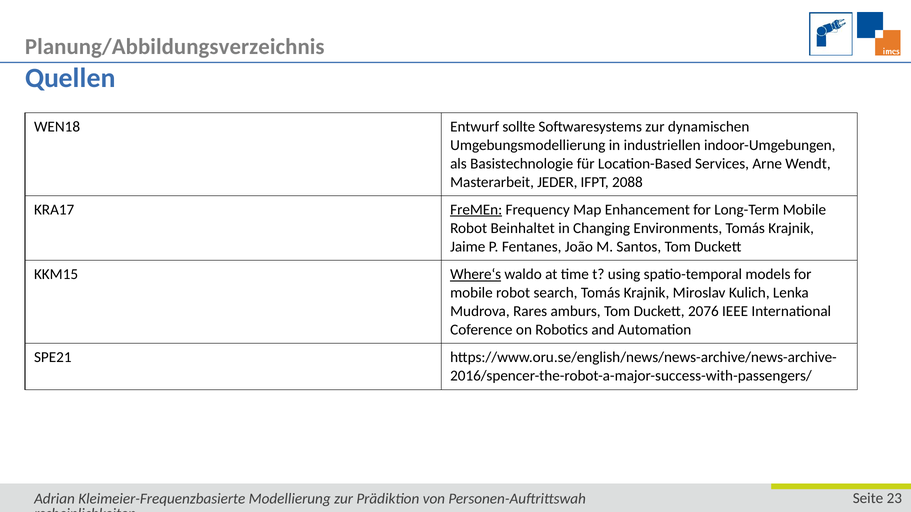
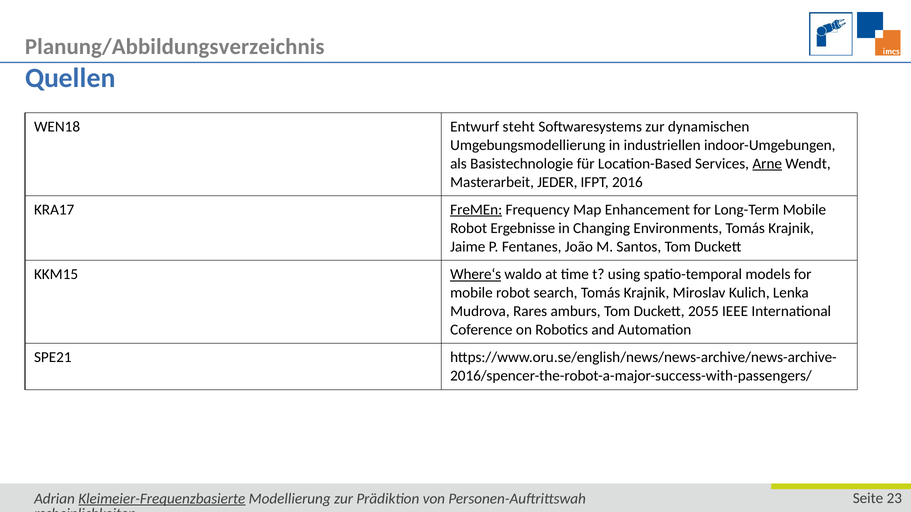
sollte: sollte -> steht (519, 127)
Arne underline: none -> present (767, 164)
2088: 2088 -> 2016 (627, 182)
Beinhaltet: Beinhaltet -> Ergebnisse (523, 228)
2076: 2076 -> 2055 (703, 312)
Kleimeier-Frequenzbasierte underline: none -> present (162, 499)
